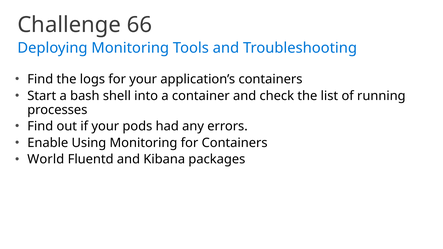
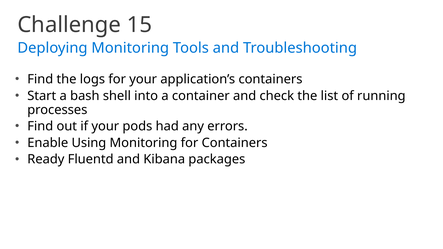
66: 66 -> 15 (140, 25)
World: World -> Ready (46, 160)
